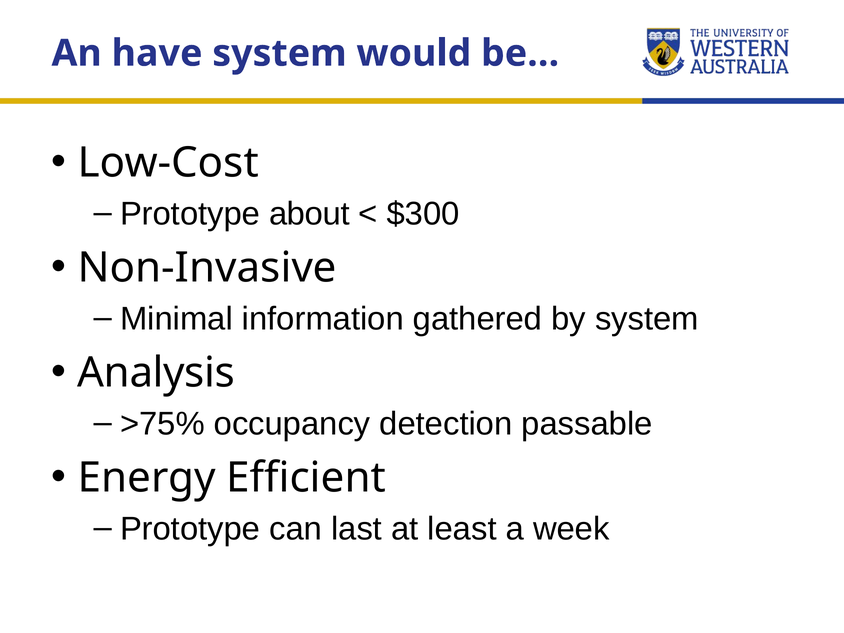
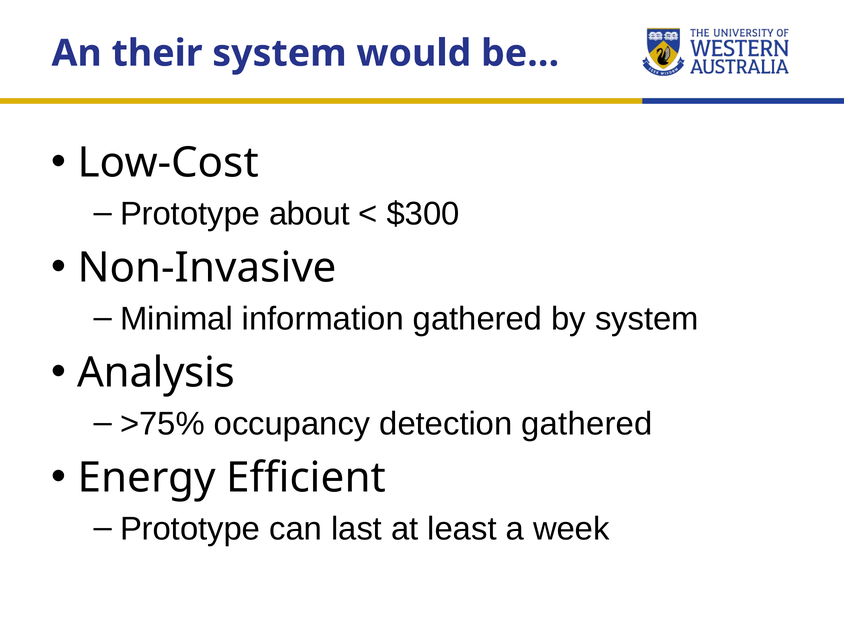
have: have -> their (157, 53)
detection passable: passable -> gathered (587, 424)
